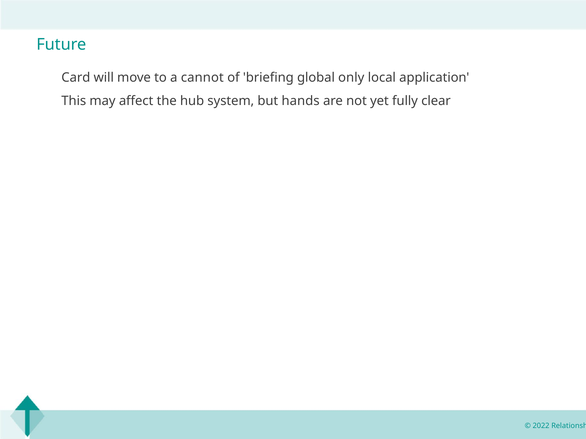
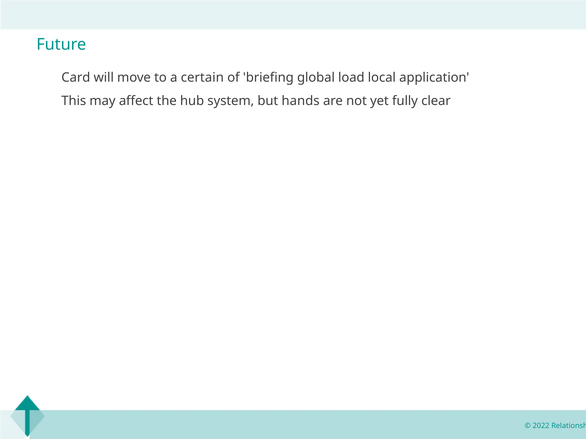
cannot: cannot -> certain (202, 78)
only: only -> load (351, 78)
